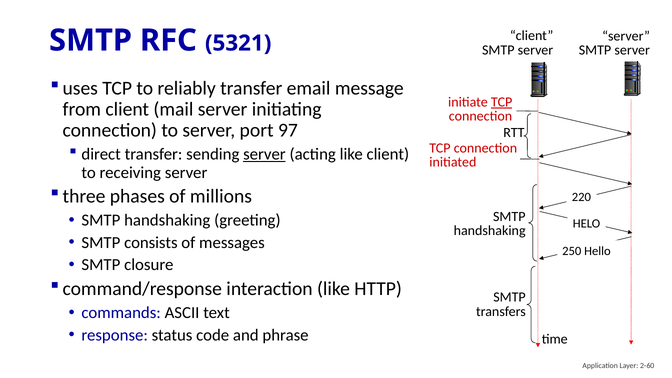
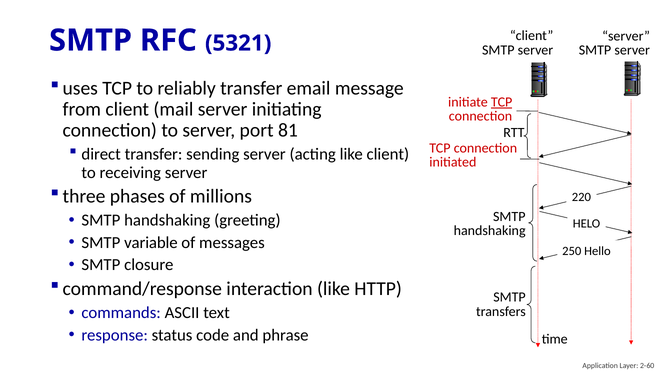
97: 97 -> 81 (288, 130)
server underline: present -> none (264, 154)
consists: consists -> variable (151, 243)
